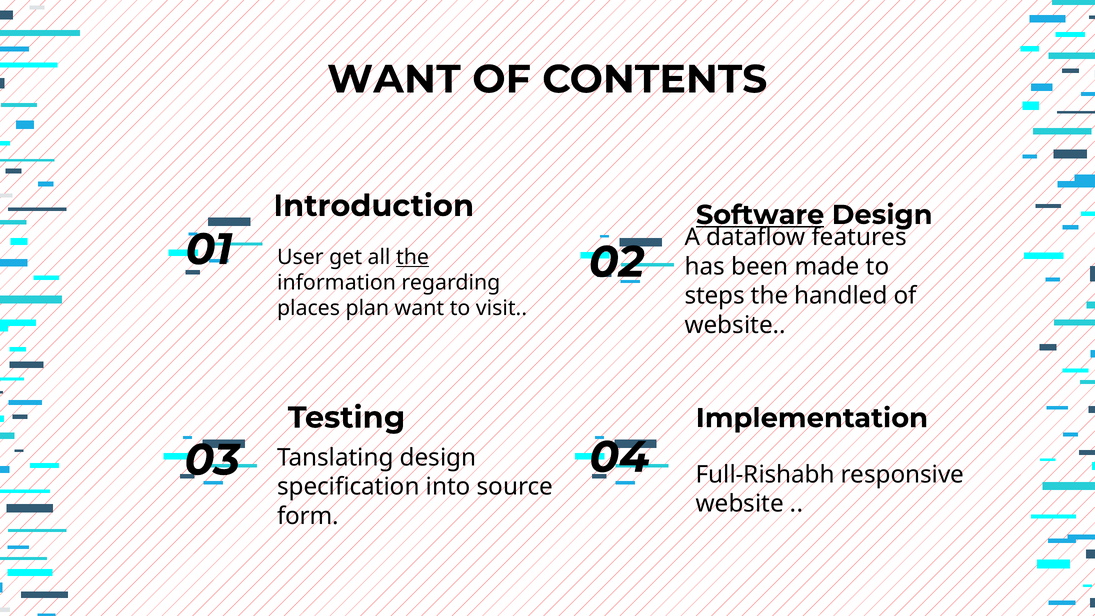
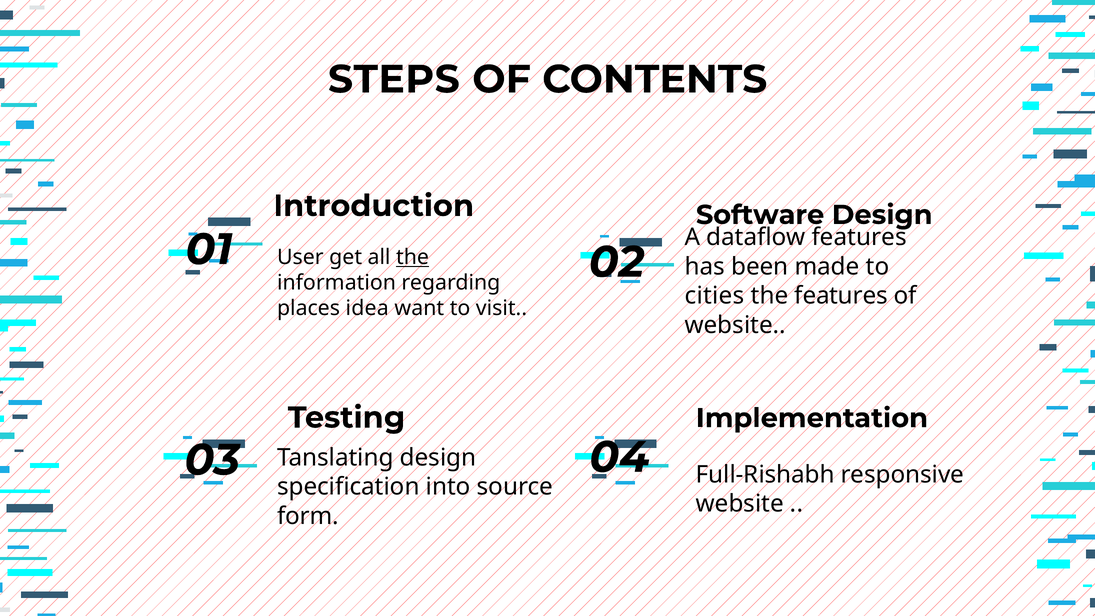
WANT: WANT -> STEPS (394, 79)
Software underline: present -> none (760, 215)
steps: steps -> cities (715, 296)
the handled: handled -> features (841, 296)
plan: plan -> idea (367, 308)
